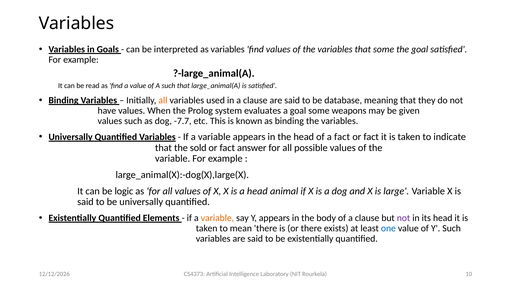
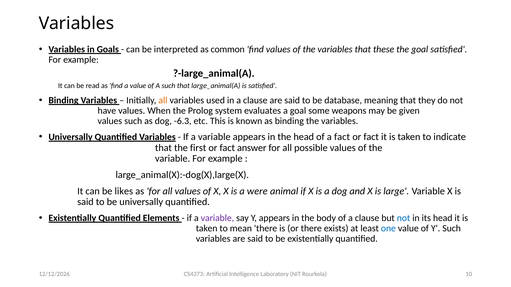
as variables: variables -> common (228, 49)
that some: some -> these (384, 49)
-7.7: -7.7 -> -6.3 (183, 121)
sold: sold -> first (198, 148)
logic: logic -> likes (124, 191)
a head: head -> were (257, 191)
variable colour: orange -> purple (217, 218)
not colour: purple -> blue (403, 218)
